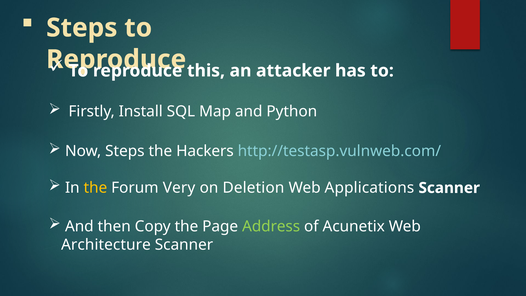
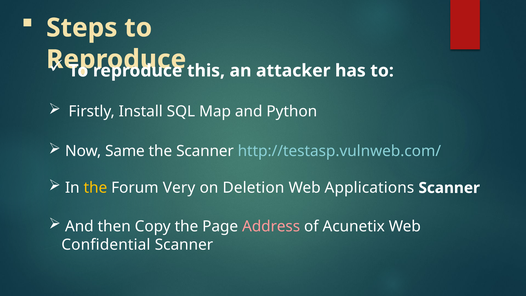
Now Steps: Steps -> Same (125, 151)
the Hackers: Hackers -> Scanner (205, 151)
Address colour: light green -> pink (271, 226)
Architecture: Architecture -> Confidential (106, 245)
